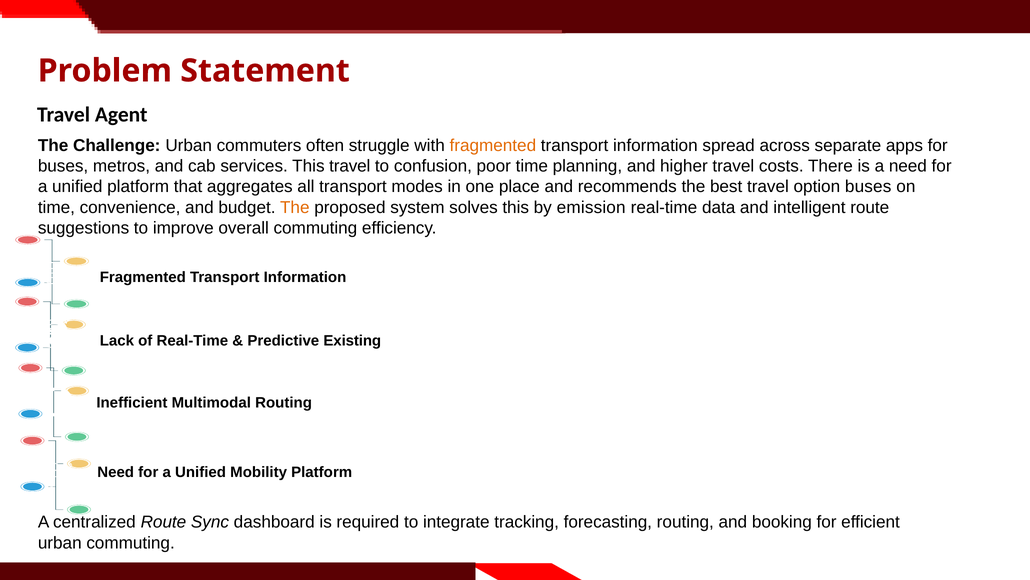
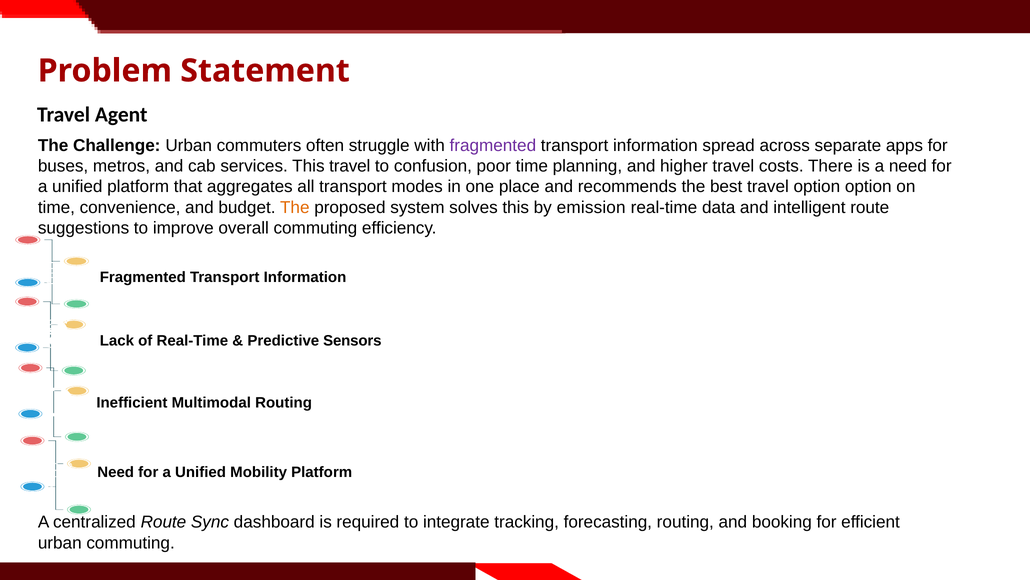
fragmented colour: orange -> purple (493, 145)
option buses: buses -> option (868, 187)
Existing: Existing -> Sensors (352, 340)
